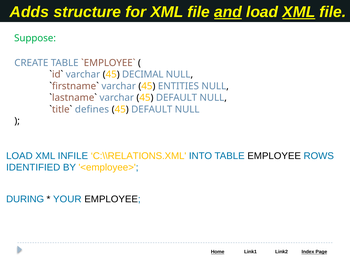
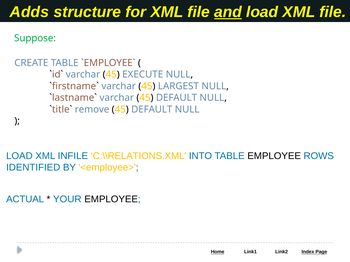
XML underline: present -> none (299, 12)
DECIMAL: DECIMAL -> EXECUTE (143, 75)
ENTITIES: ENTITIES -> LARGEST (178, 86)
defines: defines -> remove (92, 110)
DURING: DURING -> ACTUAL (25, 200)
